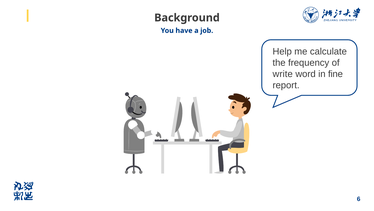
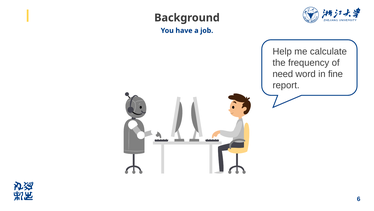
write: write -> need (283, 74)
